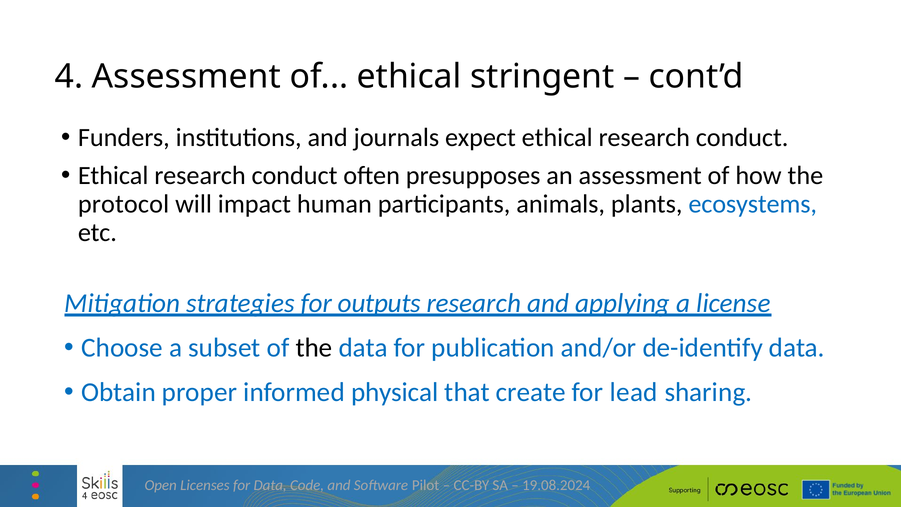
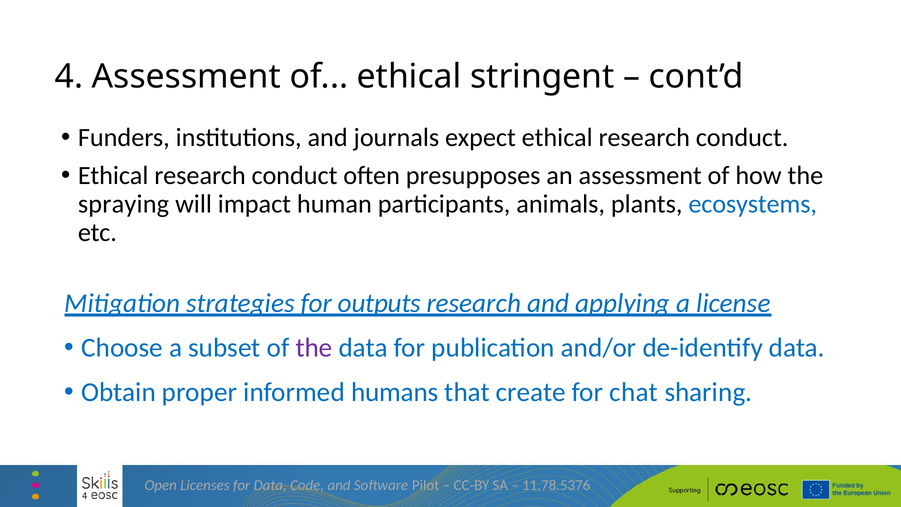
protocol: protocol -> spraying (123, 204)
the colour: black -> purple (314, 348)
physical: physical -> humans (395, 392)
lead: lead -> chat (634, 392)
19.08.2024: 19.08.2024 -> 11.78.5376 (556, 485)
